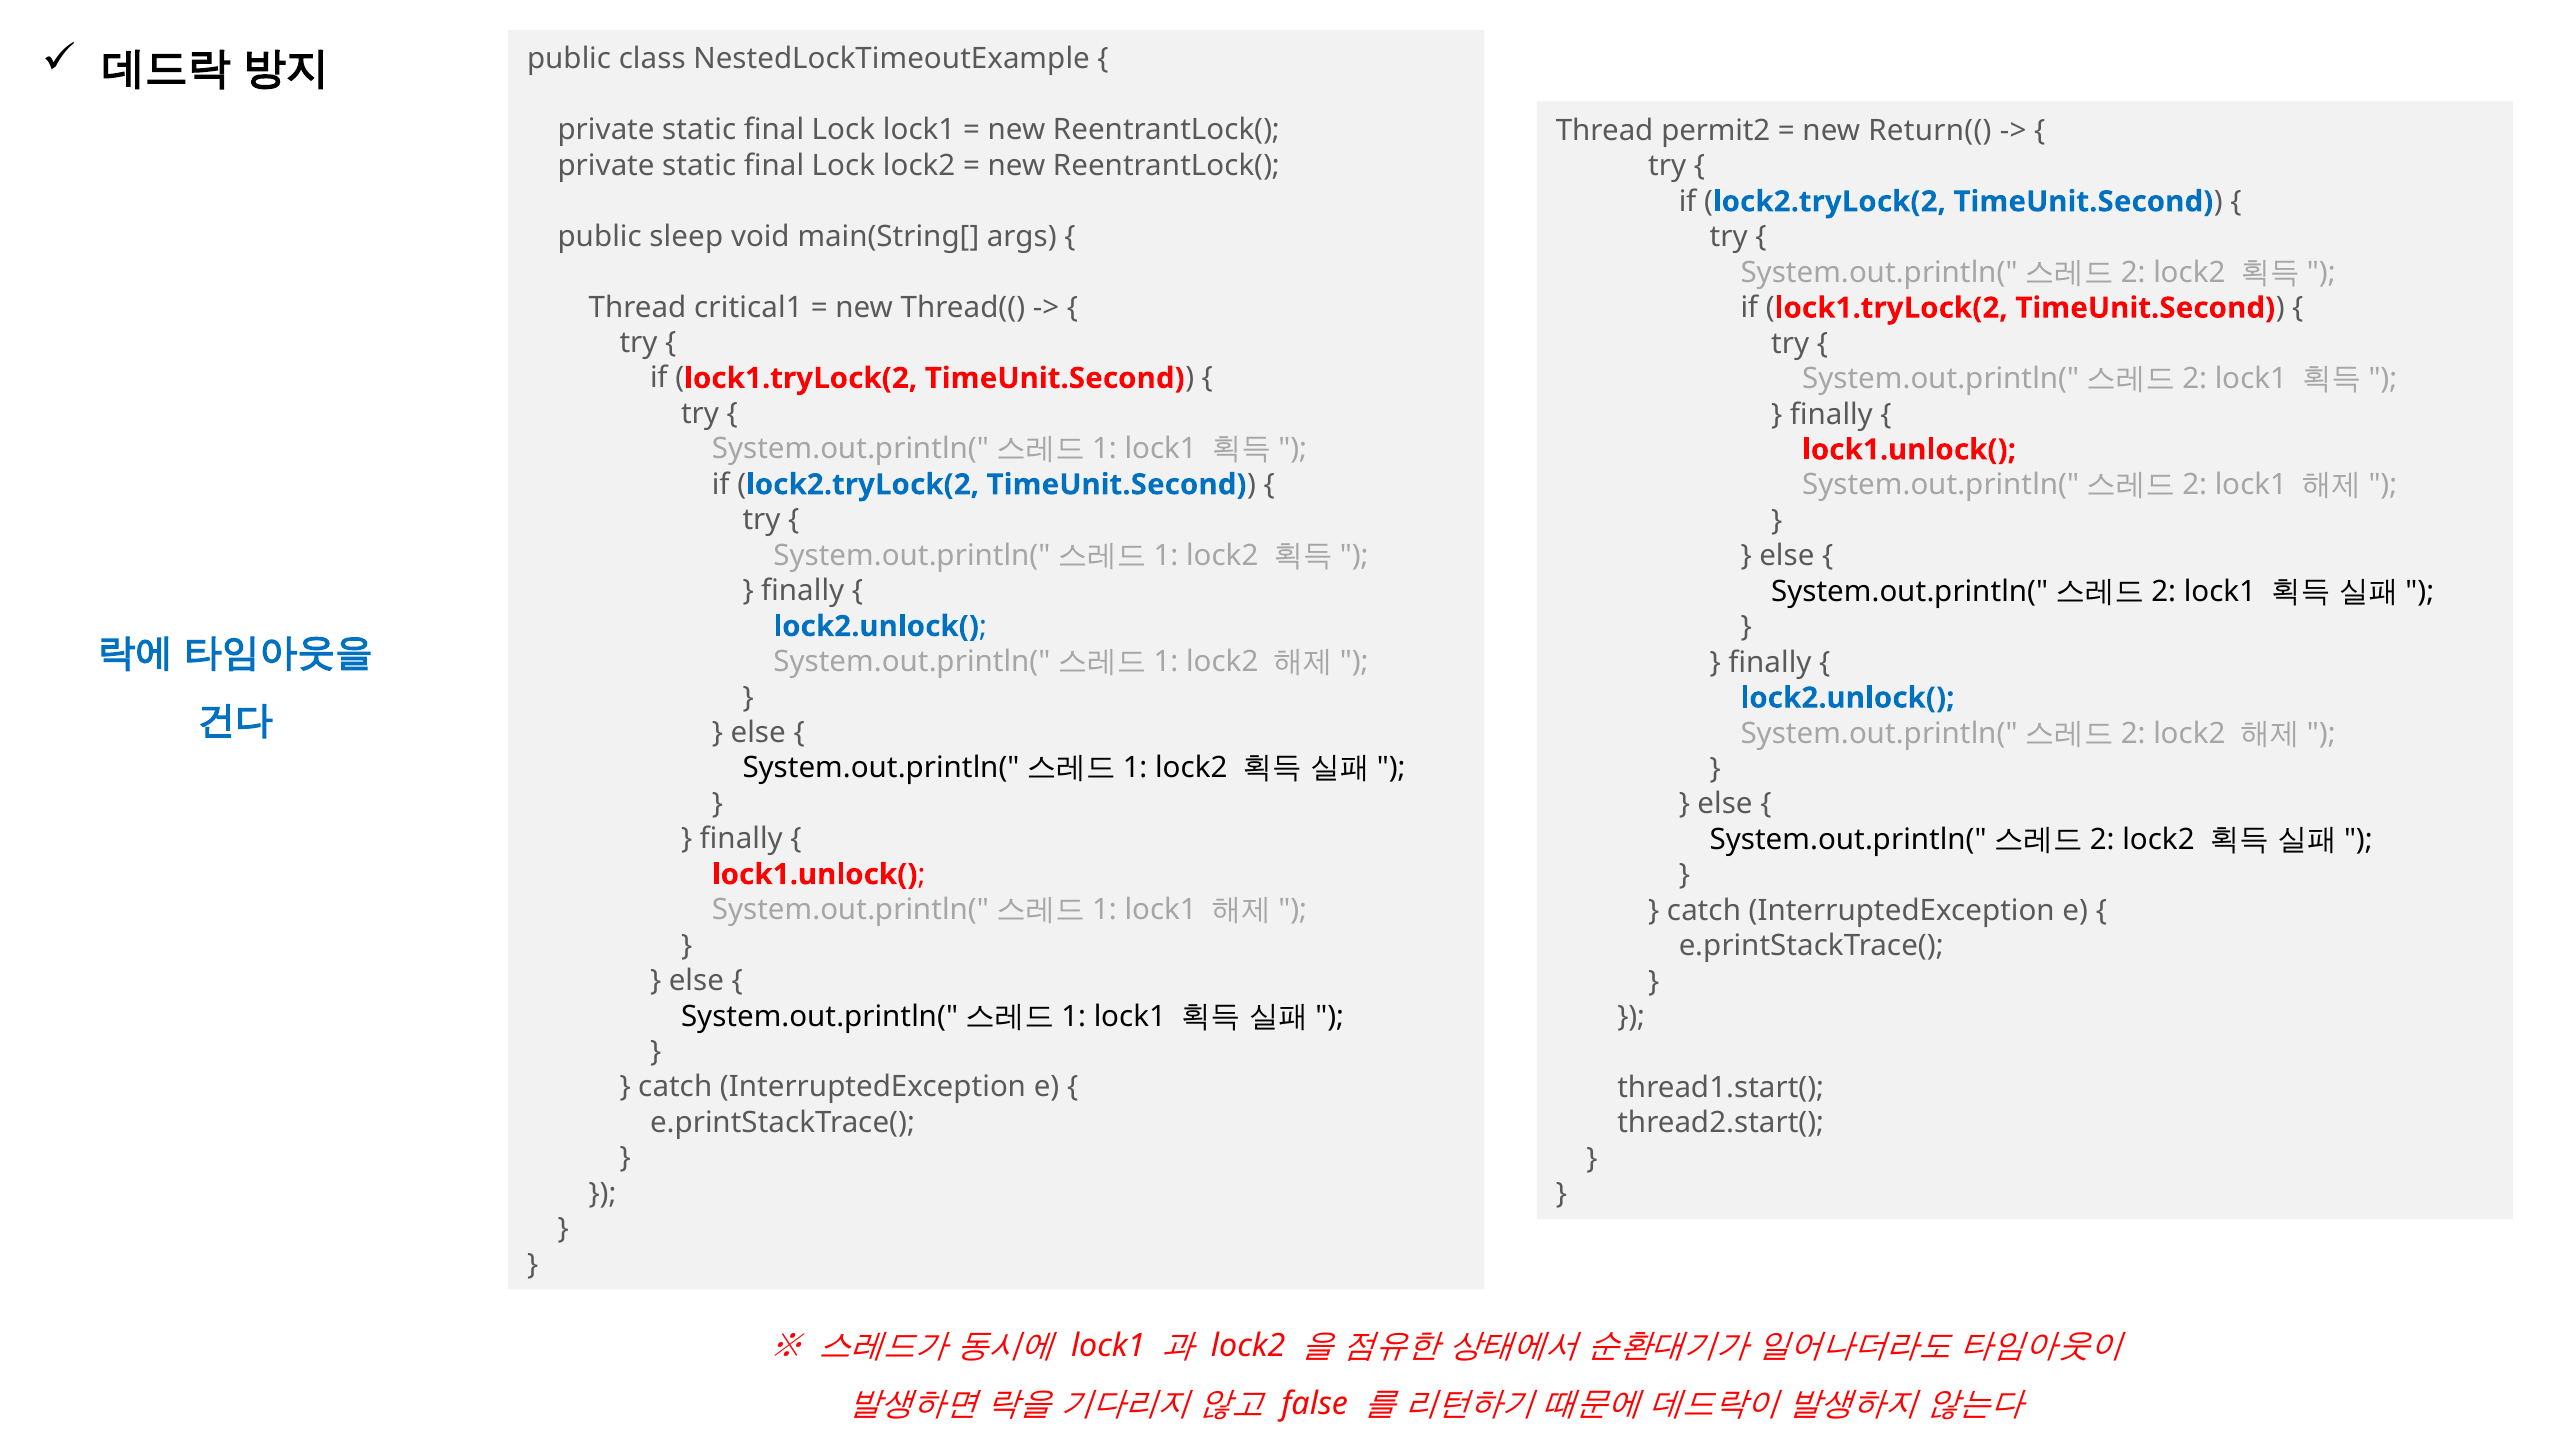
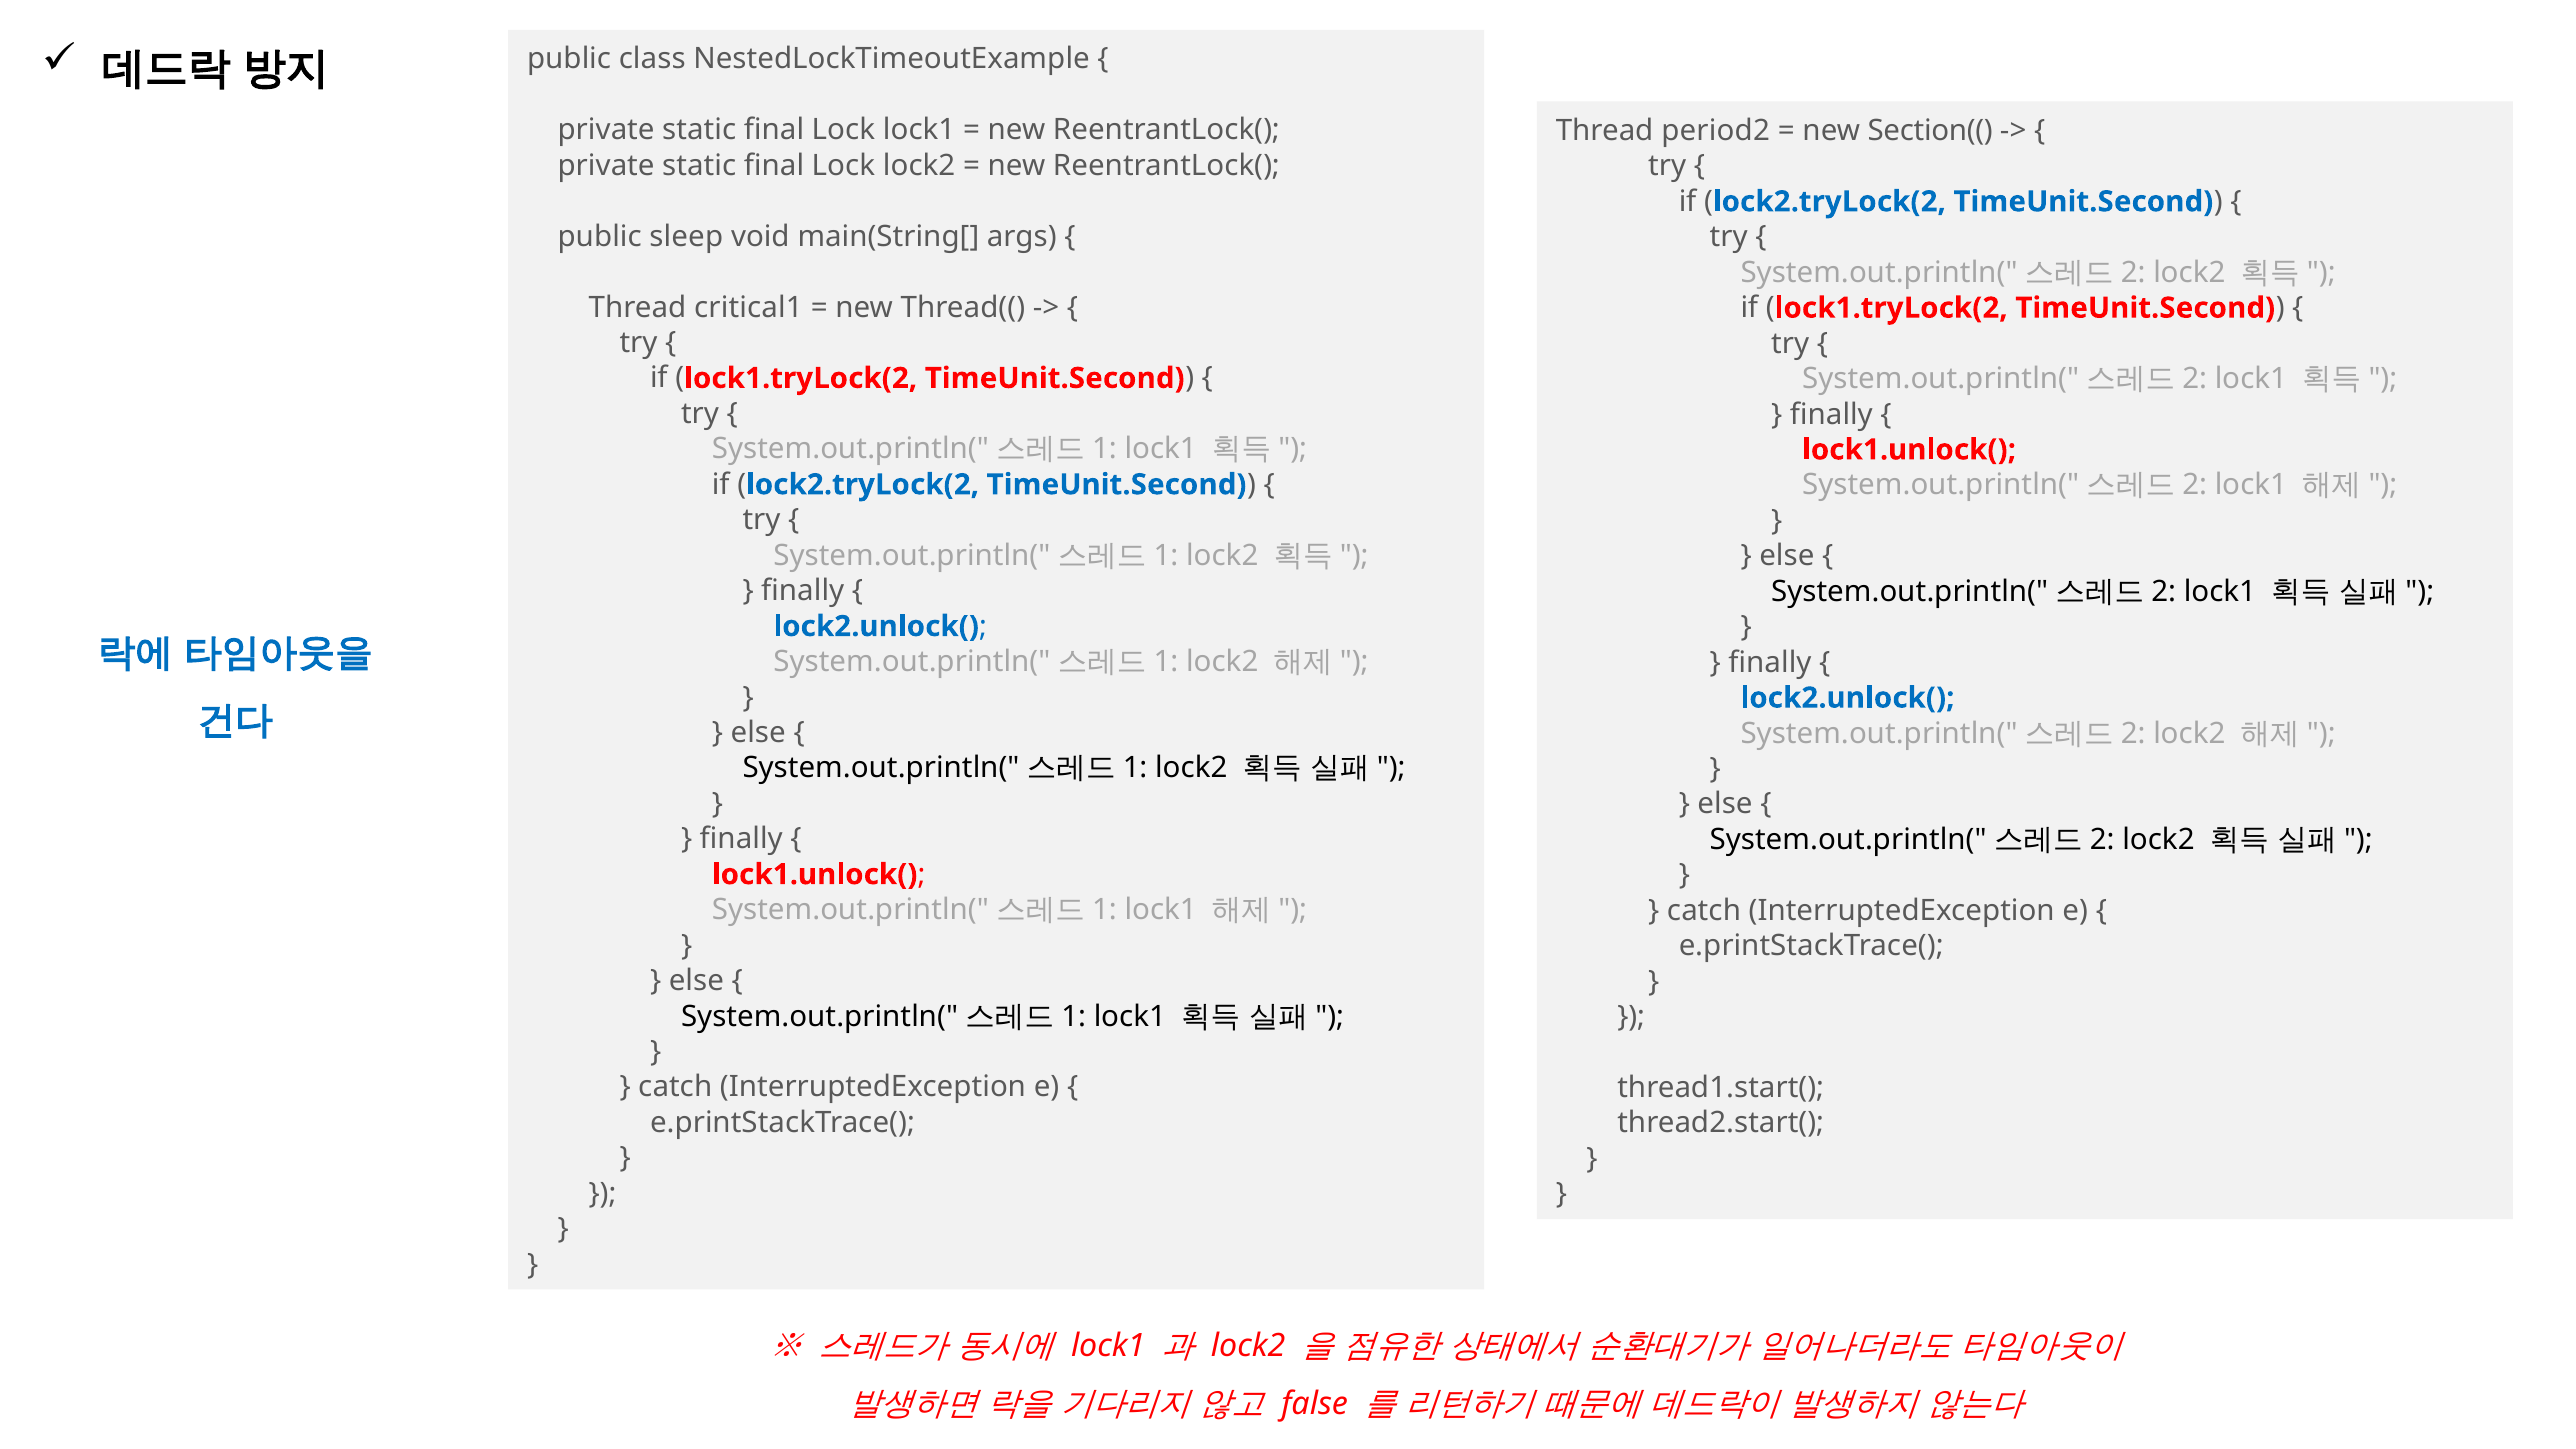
permit2: permit2 -> period2 (1716, 131)
Return((: Return(( -> Section(( (1930, 131)
